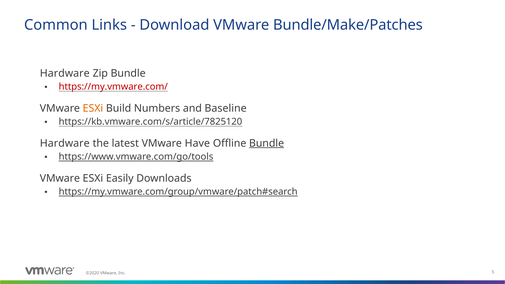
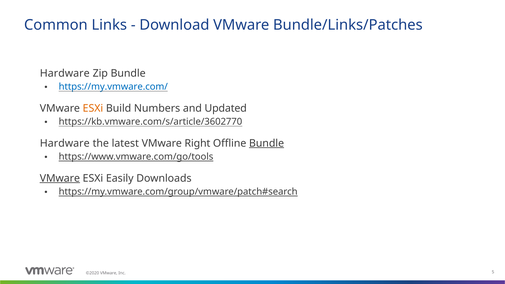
Bundle/Make/Patches: Bundle/Make/Patches -> Bundle/Links/Patches (348, 25)
https://my.vmware.com/ colour: red -> blue (113, 87)
Baseline: Baseline -> Updated (226, 108)
https://kb.vmware.com/s/article/7825120: https://kb.vmware.com/s/article/7825120 -> https://kb.vmware.com/s/article/3602770 (150, 122)
Have: Have -> Right (197, 143)
VMware underline: none -> present (60, 178)
